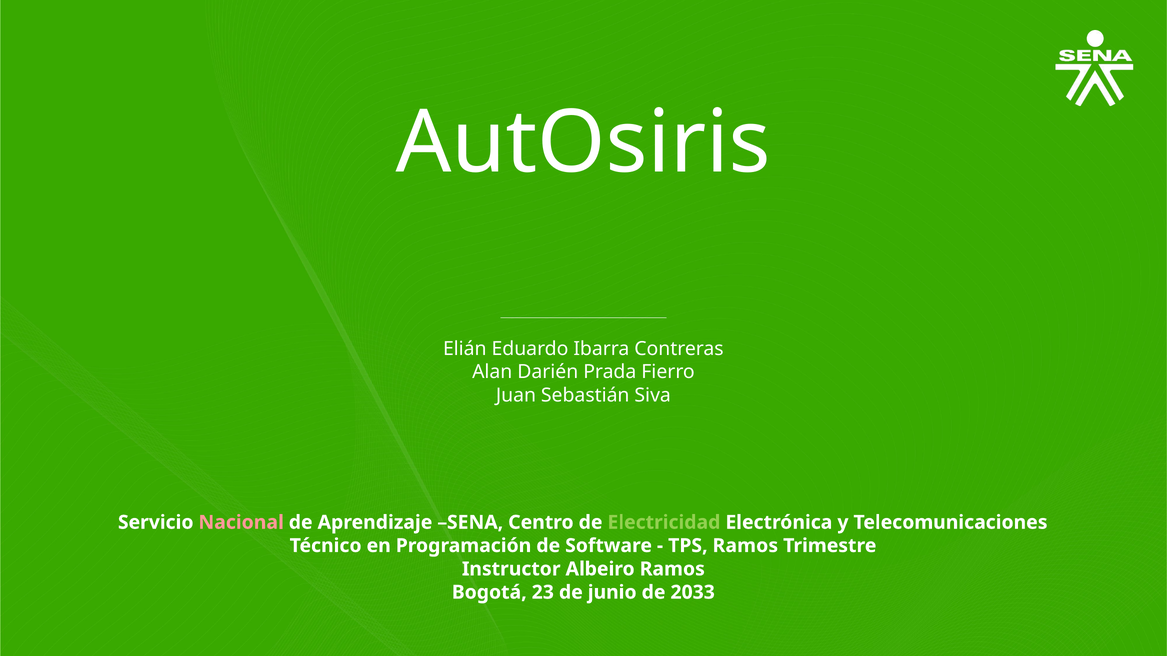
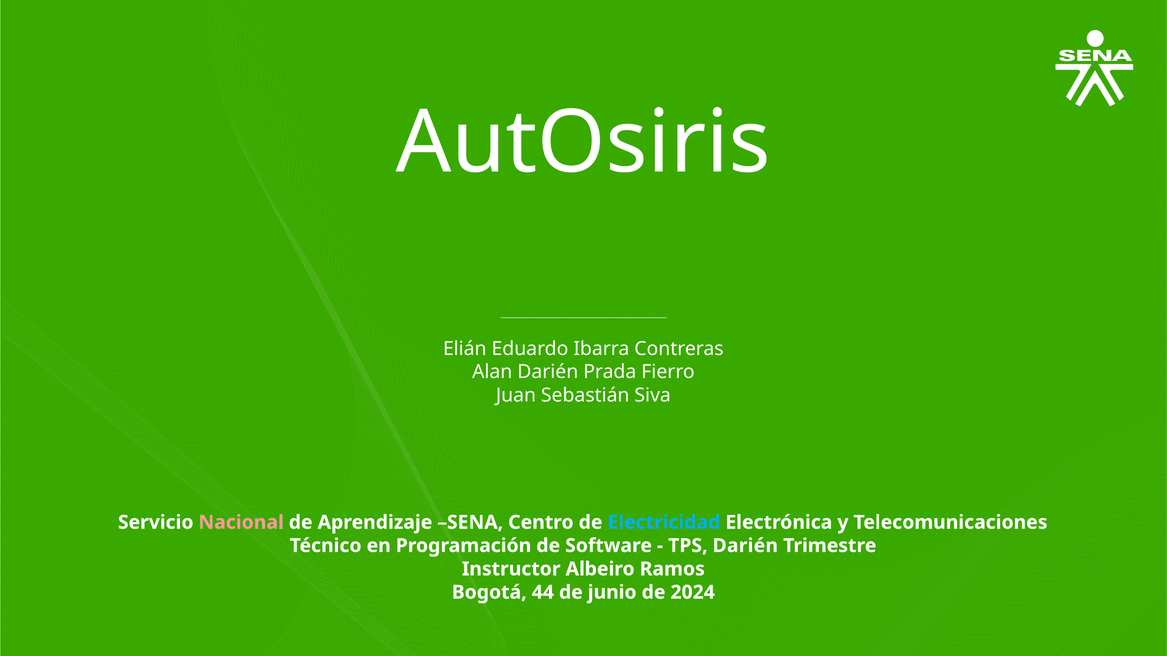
Electricidad colour: light green -> light blue (664, 523)
TPS Ramos: Ramos -> Darién (745, 546)
23: 23 -> 44 (543, 593)
2033: 2033 -> 2024 (693, 593)
